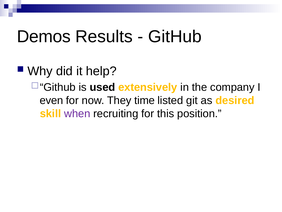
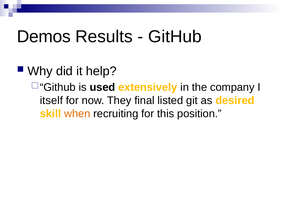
even: even -> itself (51, 100)
time: time -> final (144, 100)
when colour: purple -> orange (77, 113)
